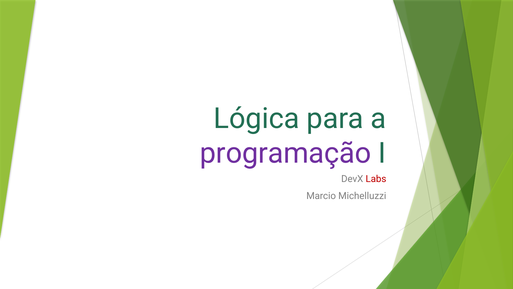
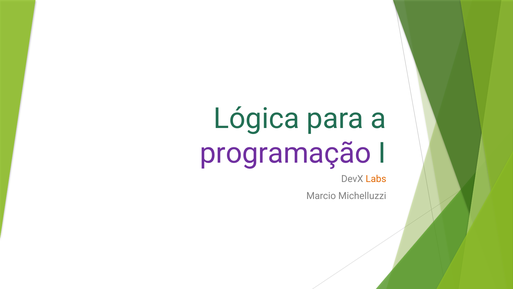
Labs colour: red -> orange (376, 179)
